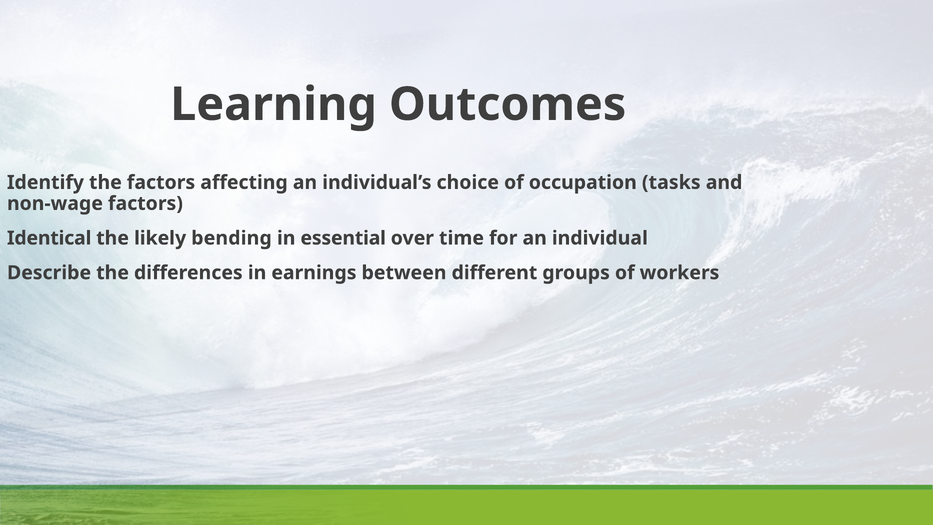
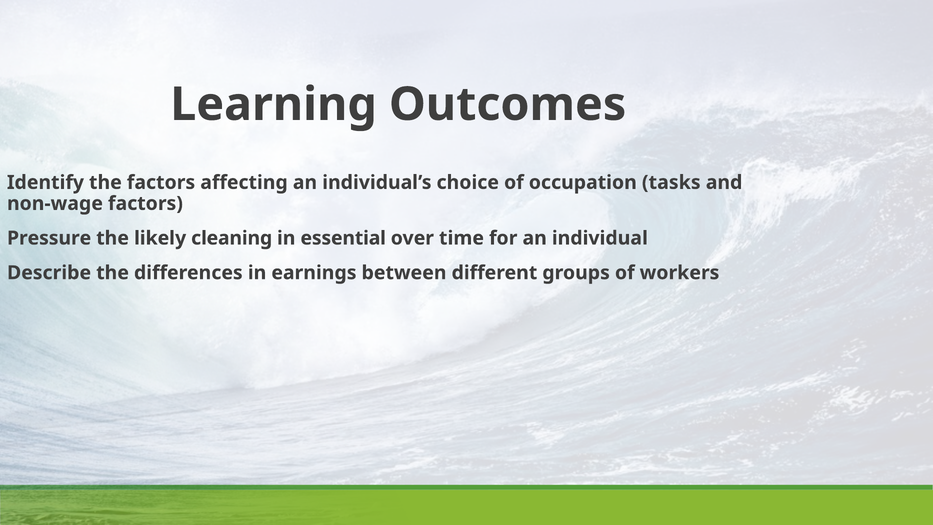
Identical: Identical -> Pressure (49, 238)
bending: bending -> cleaning (232, 238)
